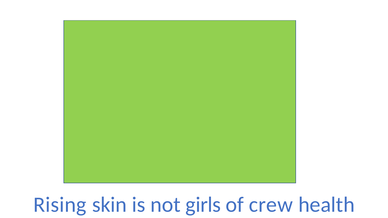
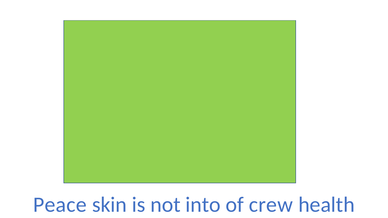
Rising: Rising -> Peace (60, 205)
girls: girls -> into (203, 205)
